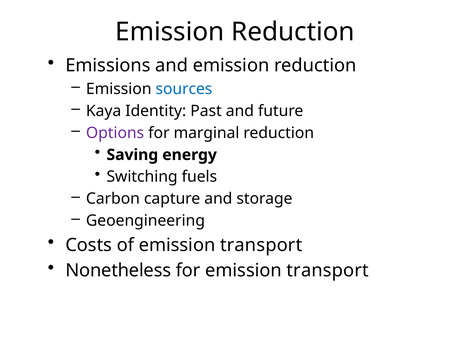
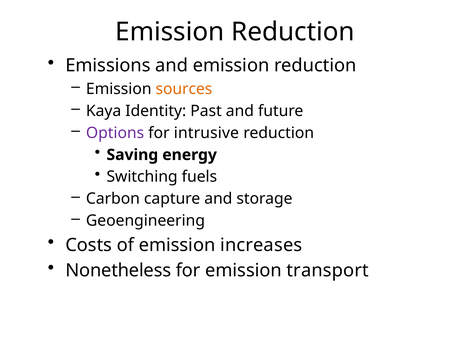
sources colour: blue -> orange (184, 89)
marginal: marginal -> intrusive (206, 133)
of emission transport: transport -> increases (261, 245)
